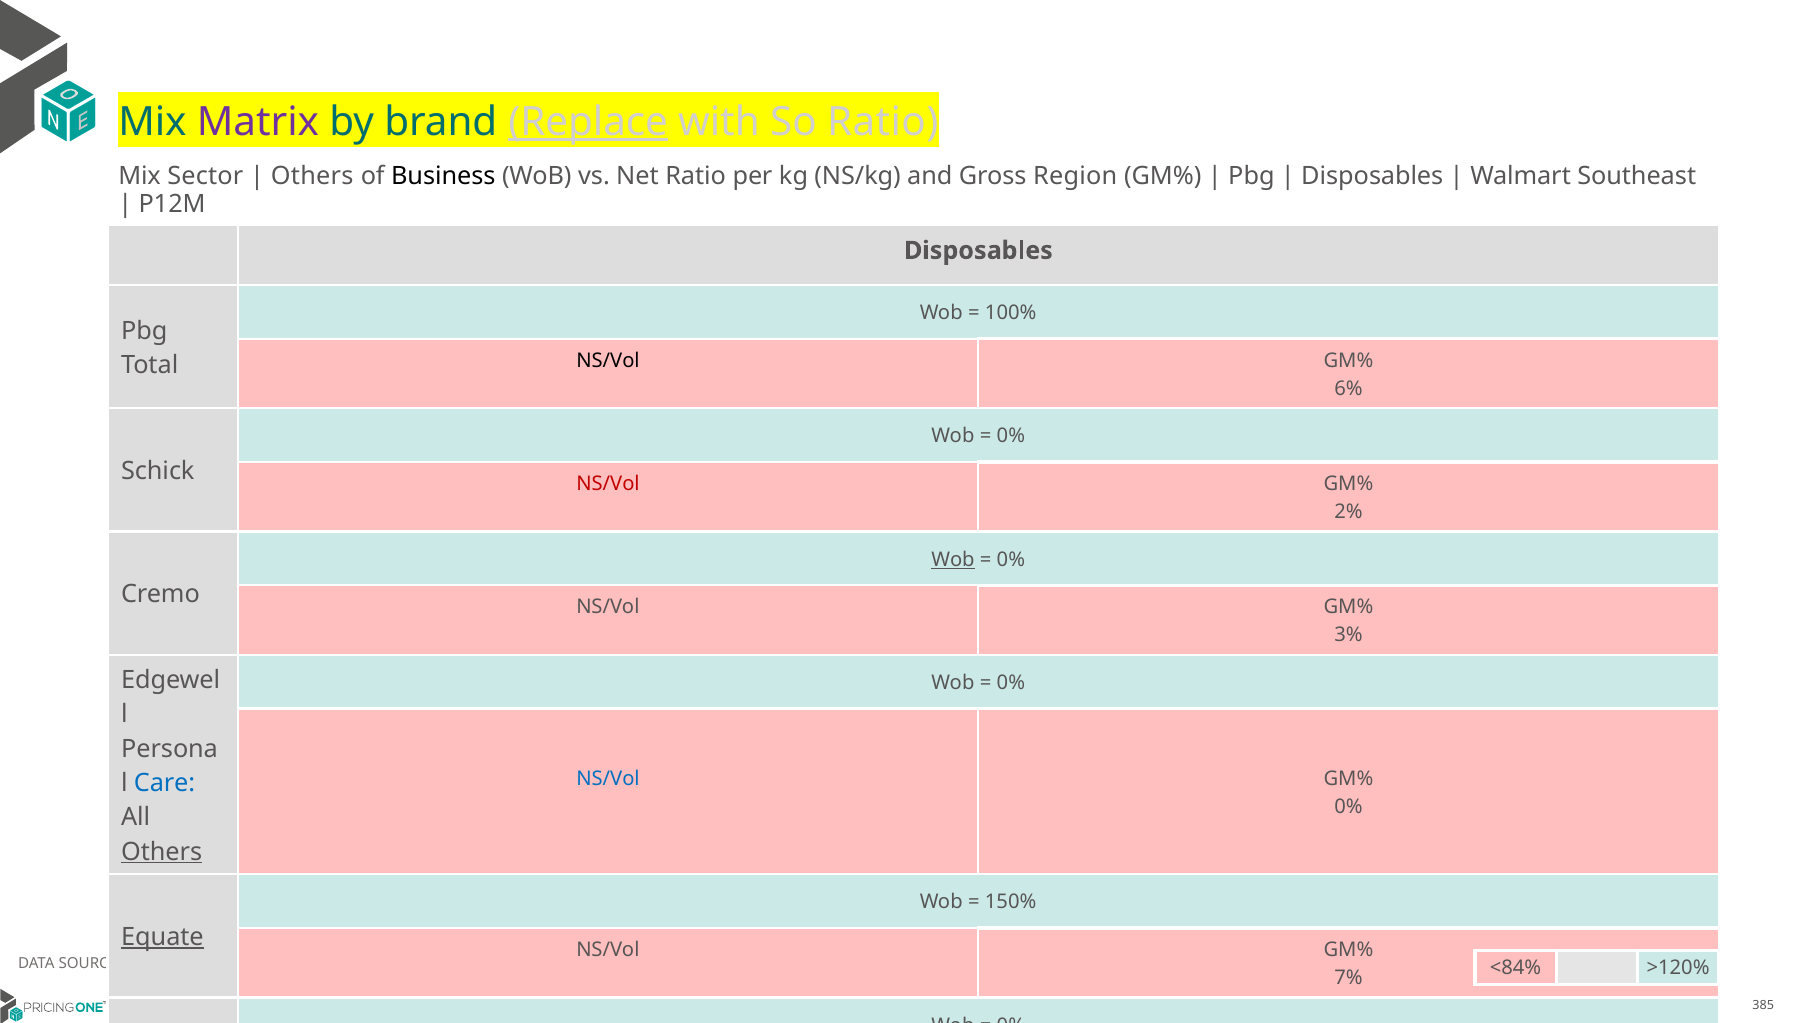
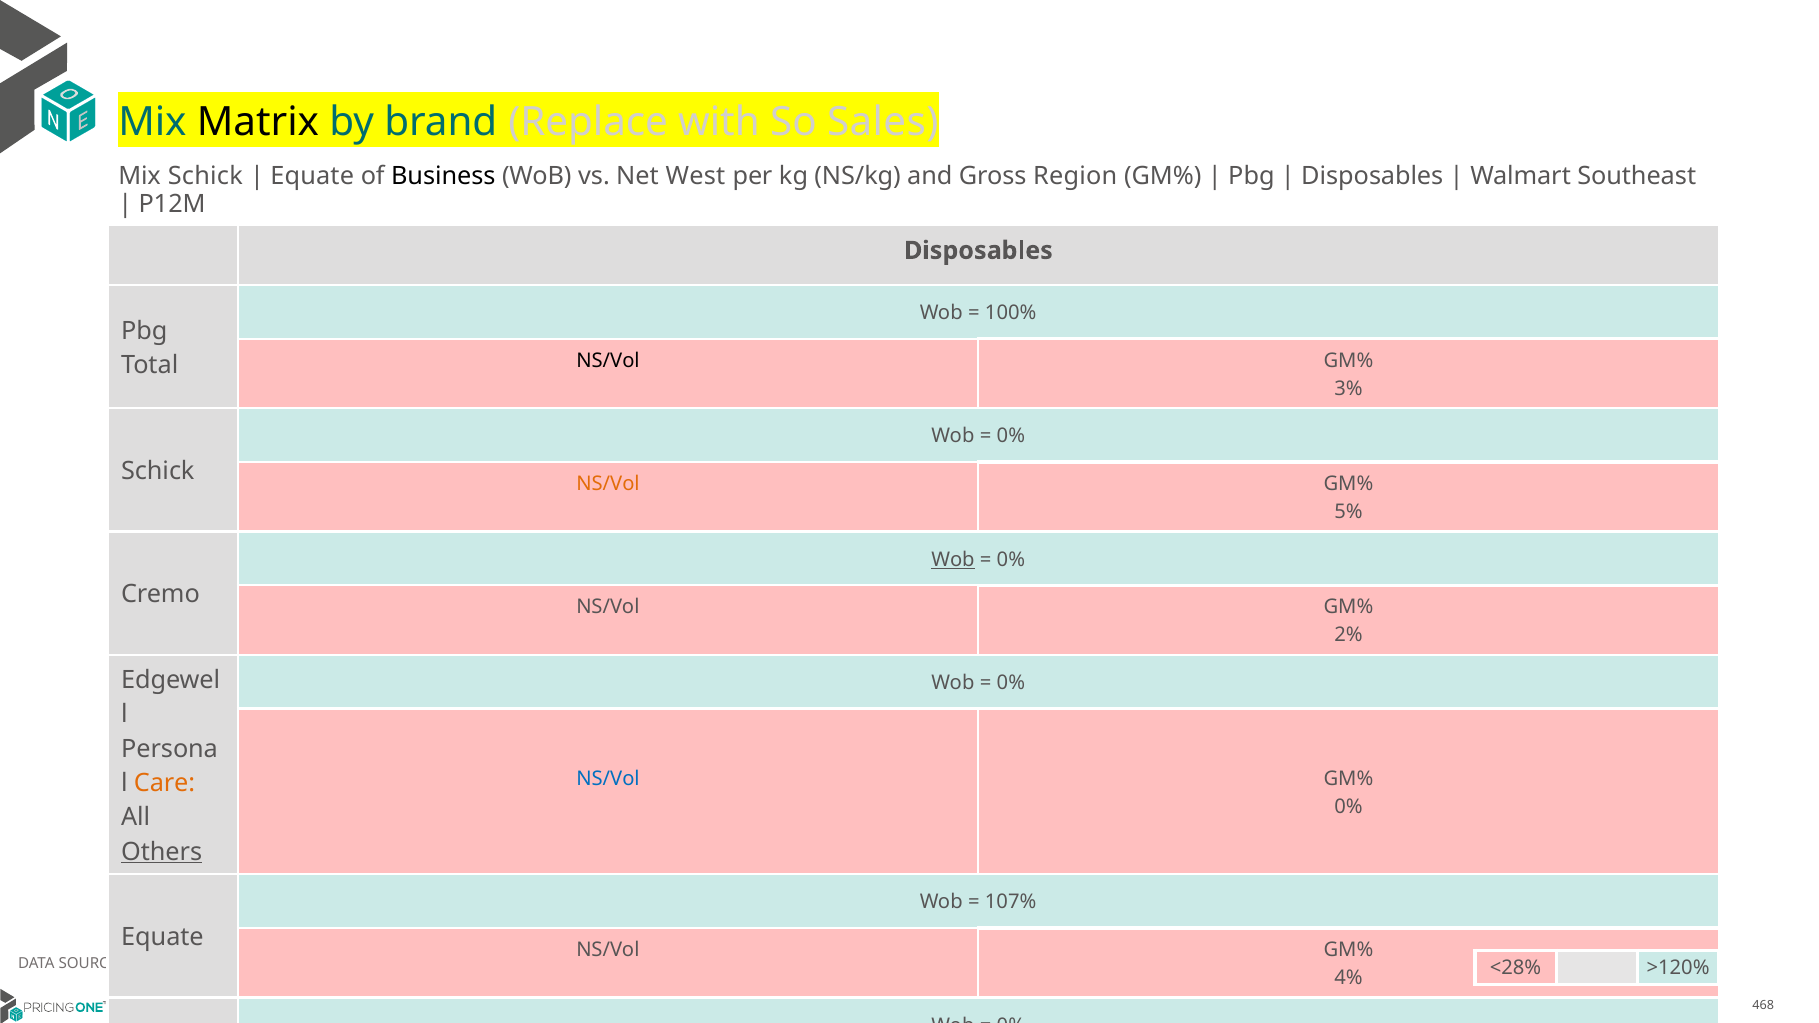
Matrix colour: purple -> black (258, 122)
Replace underline: present -> none (588, 122)
So Ratio: Ratio -> Sales (883, 122)
Mix Sector: Sector -> Schick (205, 177)
Others: Others -> Equate (312, 177)
Net Ratio: Ratio -> West (695, 177)
6%: 6% -> 3% (1349, 389)
NS/Vol colour: red -> orange (608, 484)
2%: 2% -> 5% (1349, 512)
3%: 3% -> 2% (1349, 635)
Care colour: blue -> orange (164, 783)
150%: 150% -> 107% (1011, 902)
Equate underline: present -> none (162, 938)
<84%: <84% -> <28% (1516, 968)
7%: 7% -> 4% (1349, 978)
385: 385 -> 468 (1763, 1006)
